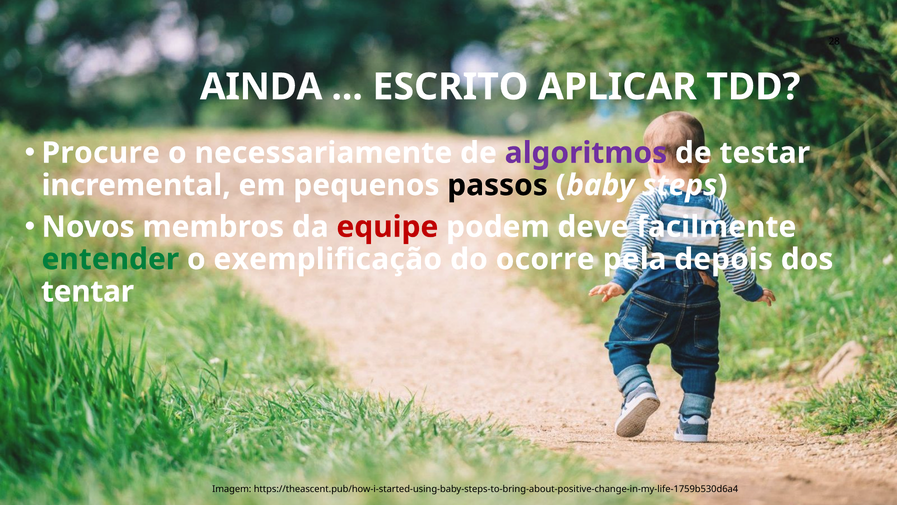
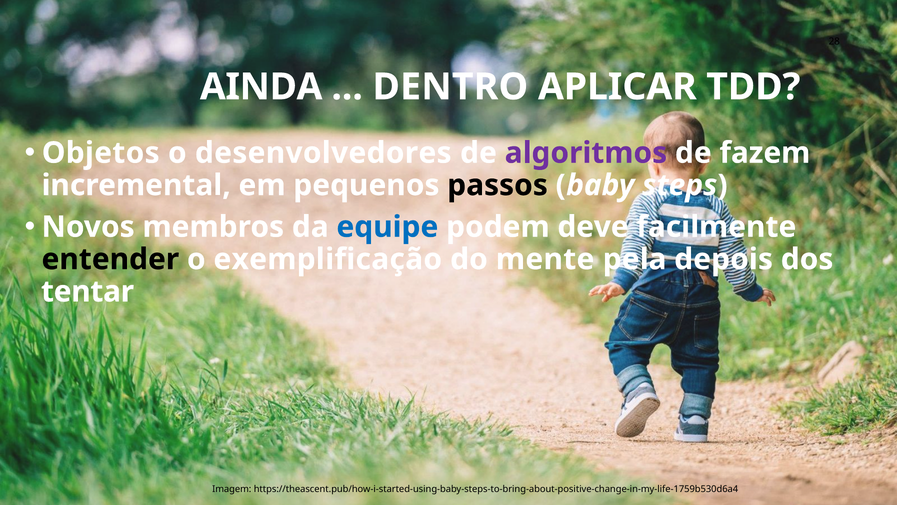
ESCRITO: ESCRITO -> DENTRO (450, 87)
Procure: Procure -> Objetos (101, 153)
necessariamente: necessariamente -> desenvolvedores (323, 153)
testar: testar -> fazem (765, 153)
equipe colour: red -> blue (387, 227)
entender colour: green -> black (110, 259)
ocorre: ocorre -> mente (545, 259)
